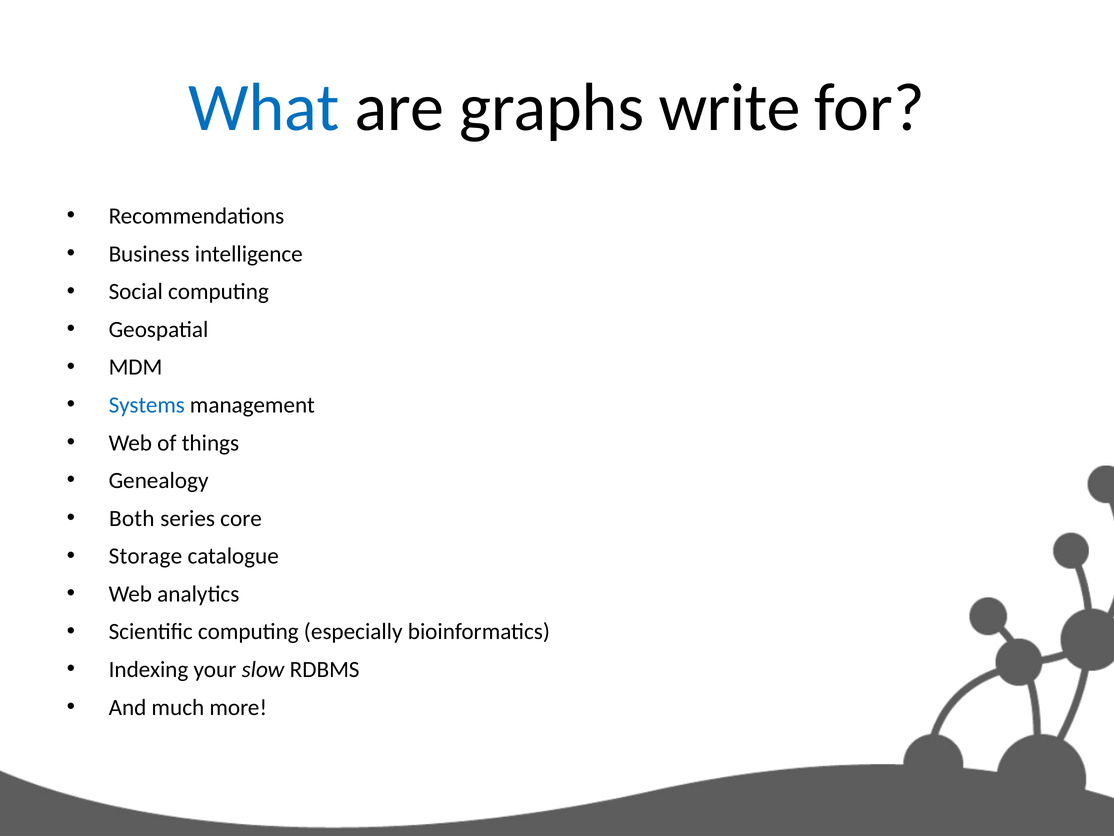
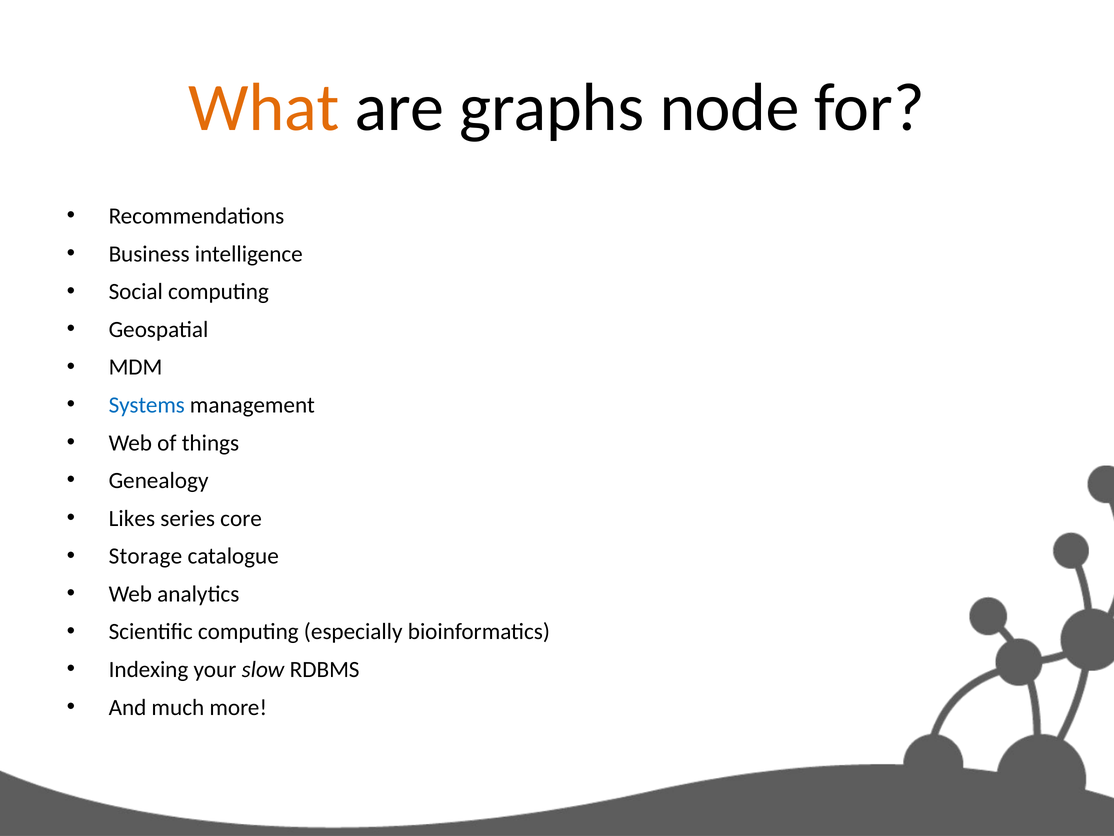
What colour: blue -> orange (264, 108)
write: write -> node (730, 108)
Both: Both -> Likes (132, 518)
